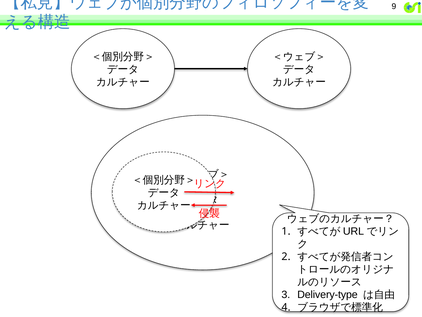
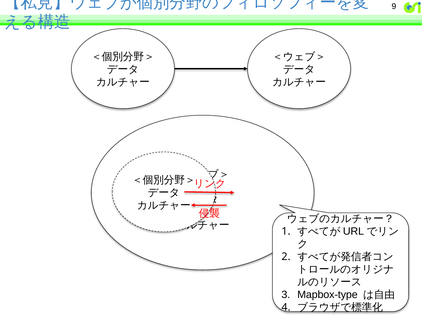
Delivery-type: Delivery-type -> Mapbox-type (327, 294)
